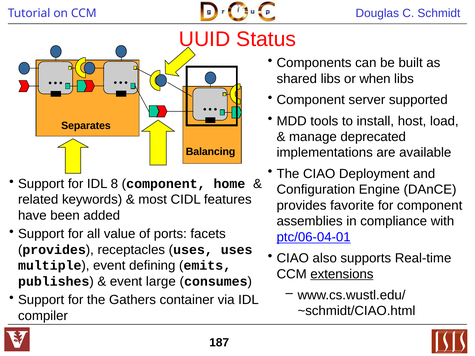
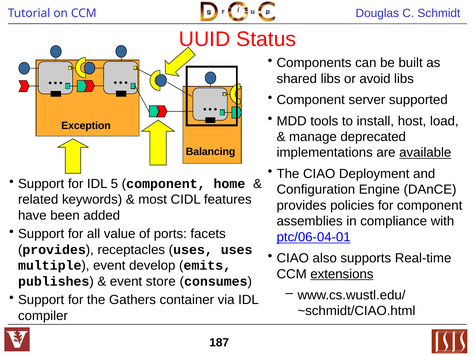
when: when -> avoid (375, 79)
Separates: Separates -> Exception (86, 126)
available underline: none -> present (425, 153)
8: 8 -> 5 (114, 184)
favorite: favorite -> policies (352, 206)
defining: defining -> develop (152, 266)
large: large -> store (161, 282)
